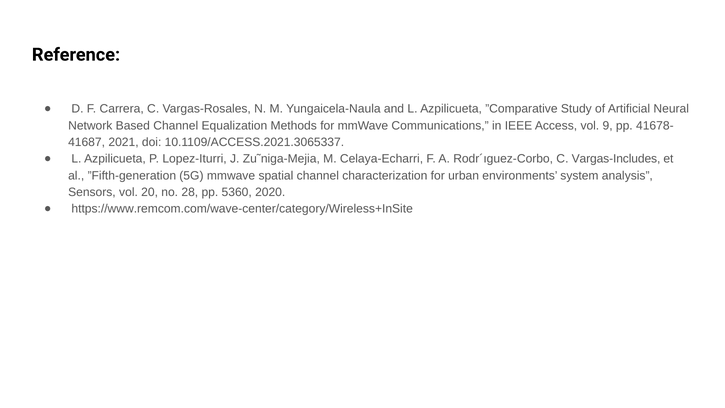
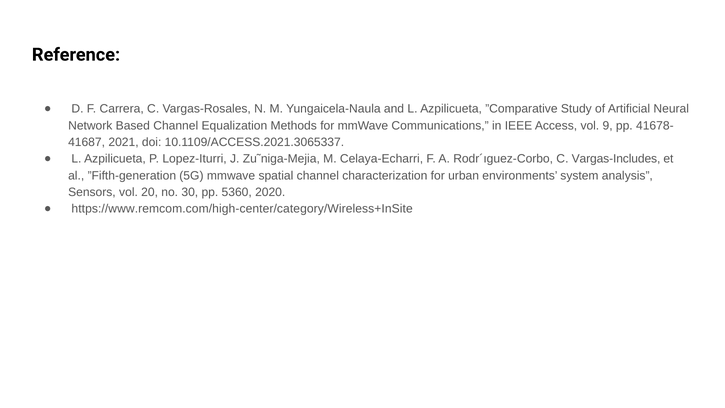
28: 28 -> 30 (190, 192)
https://www.remcom.com/wave-center/category/Wireless+InSite: https://www.remcom.com/wave-center/category/Wireless+InSite -> https://www.remcom.com/high-center/category/Wireless+InSite (242, 209)
